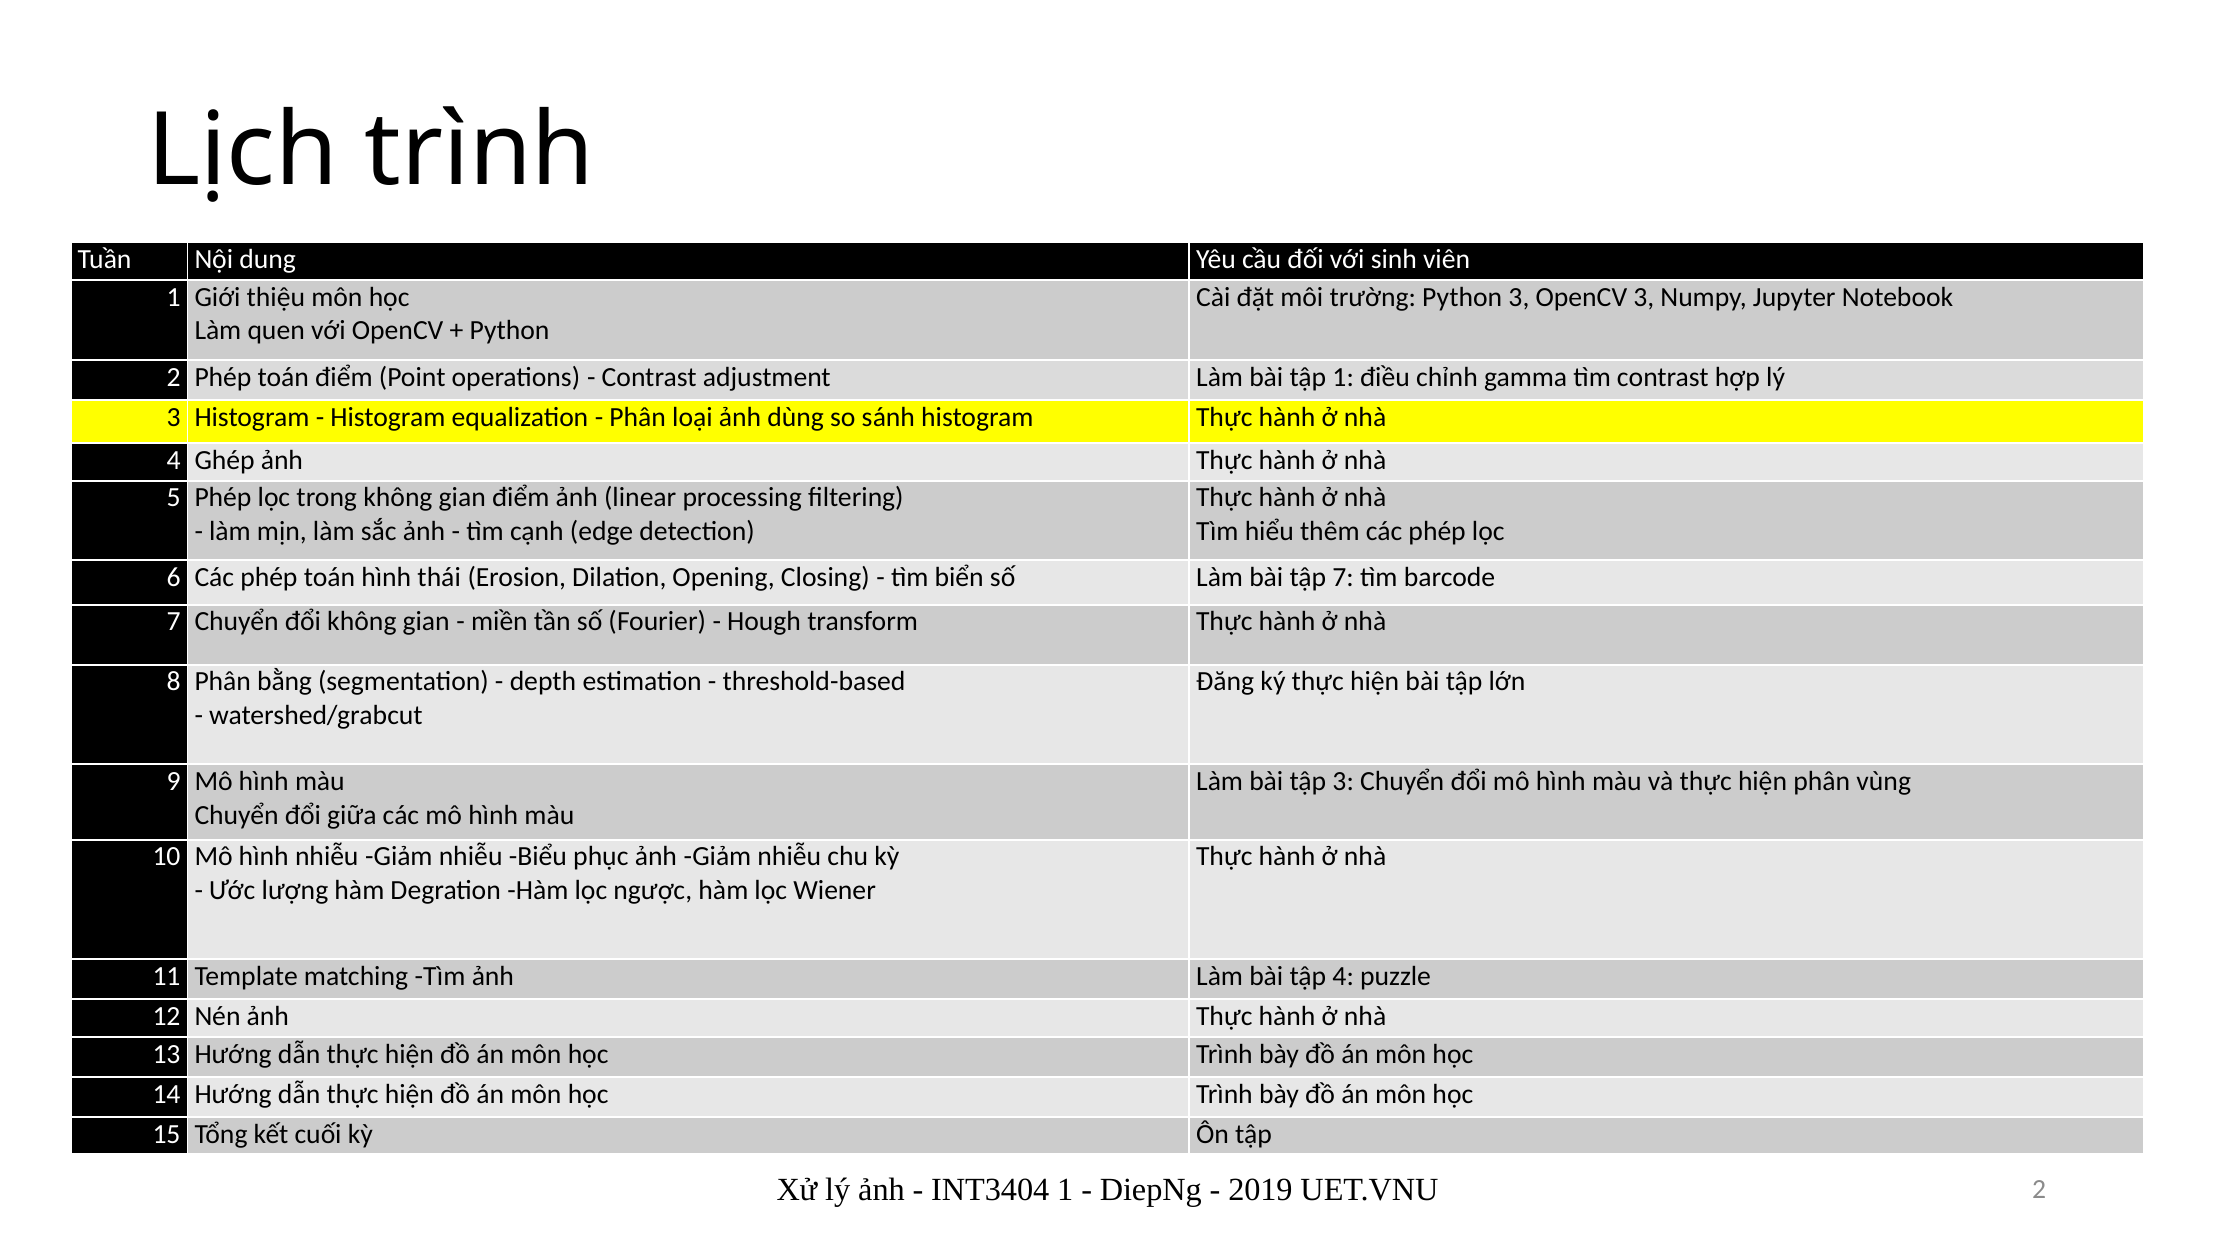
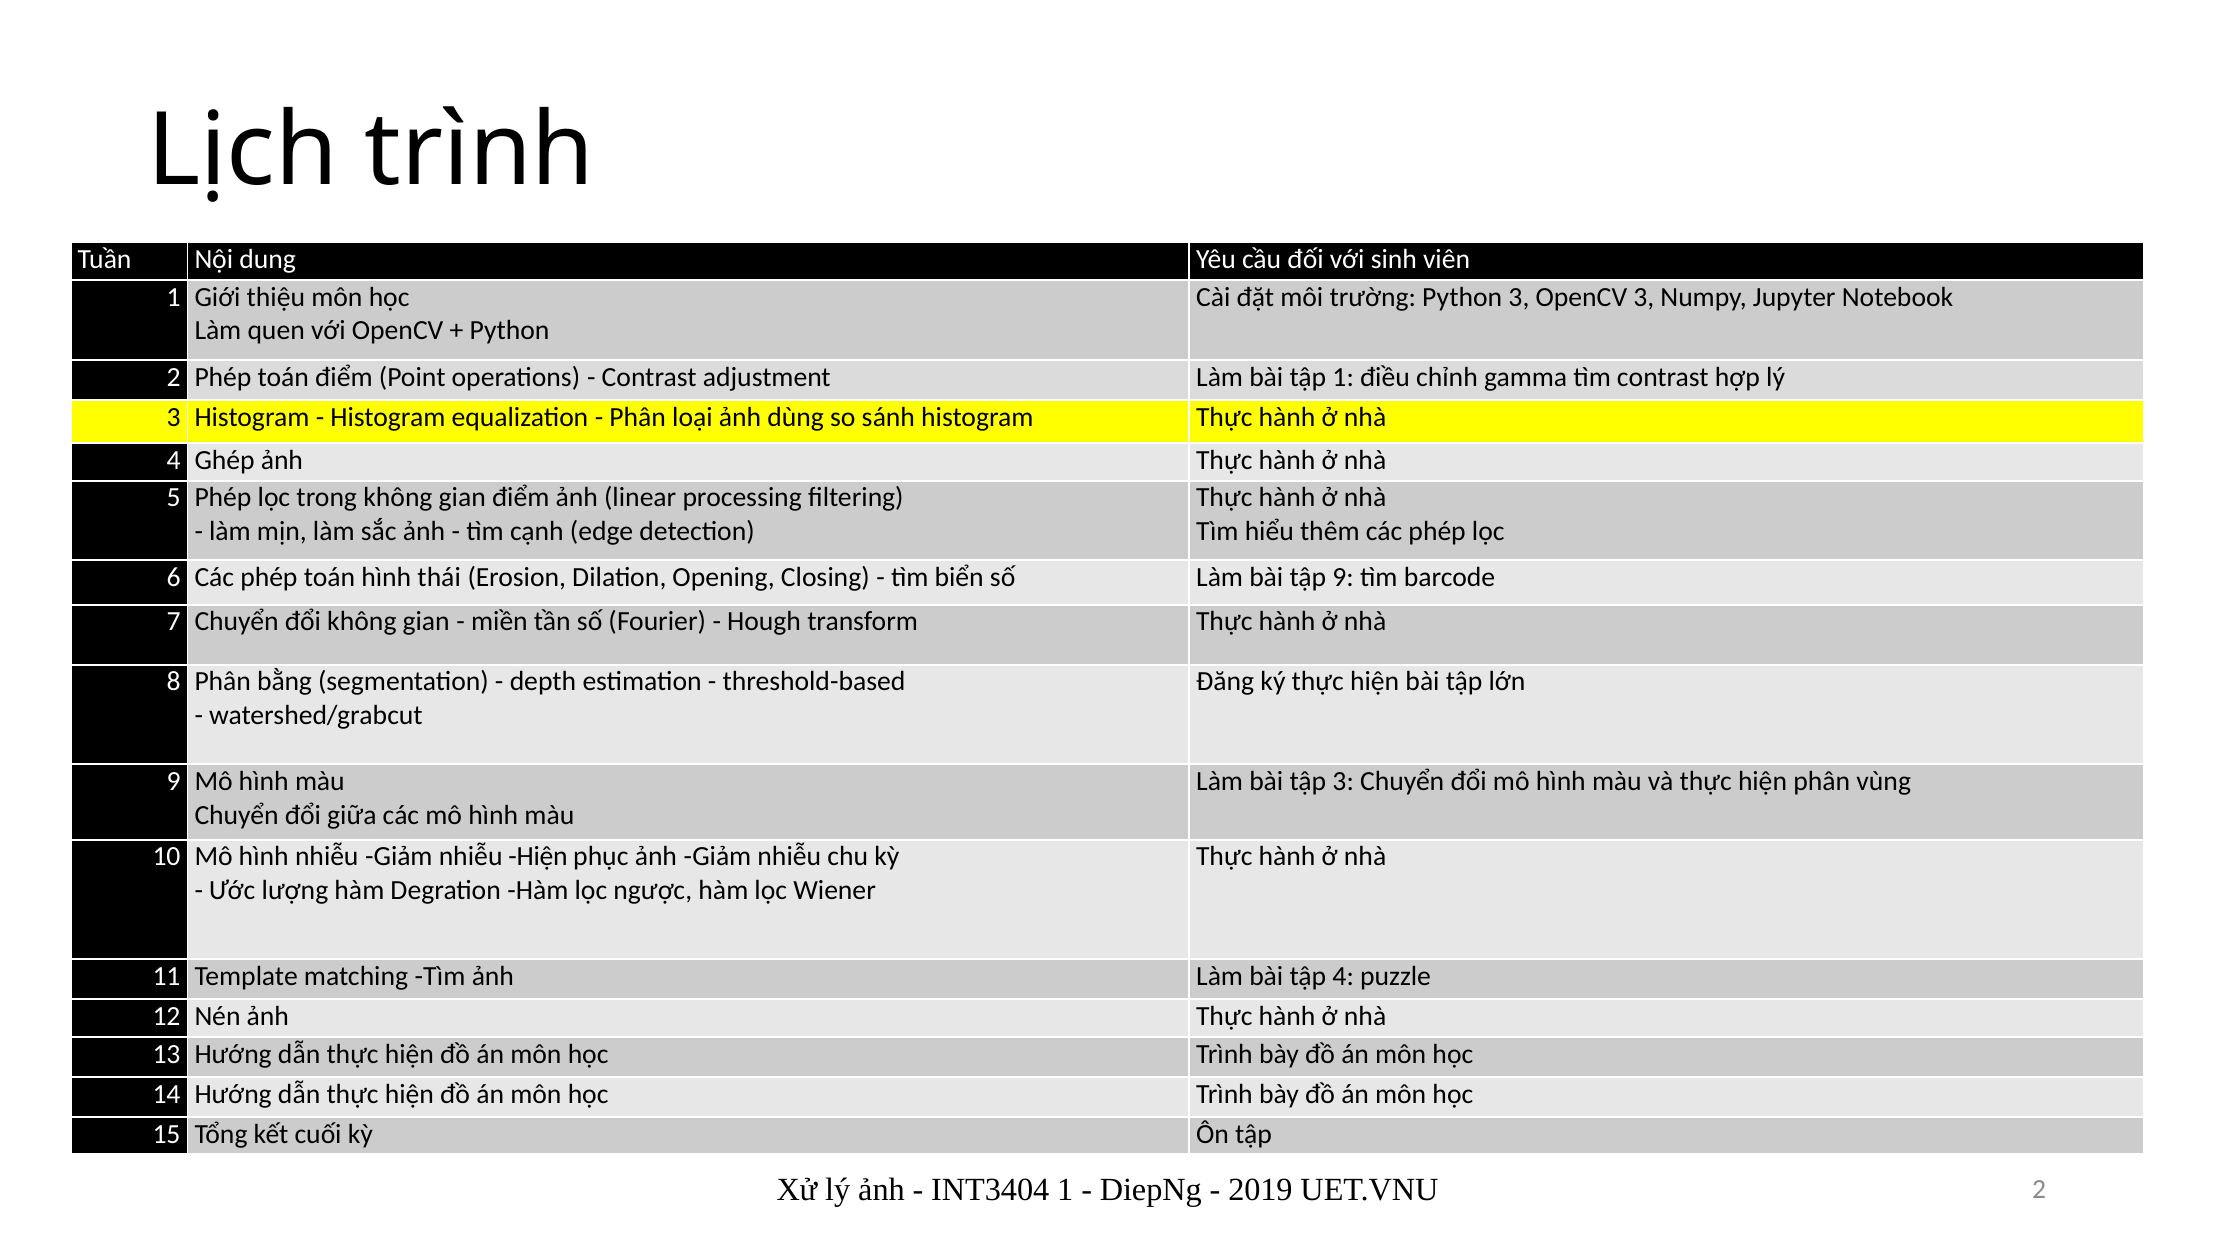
tập 7: 7 -> 9 (1343, 578)
nhiễu Biểu: Biểu -> Hiện (538, 857)
